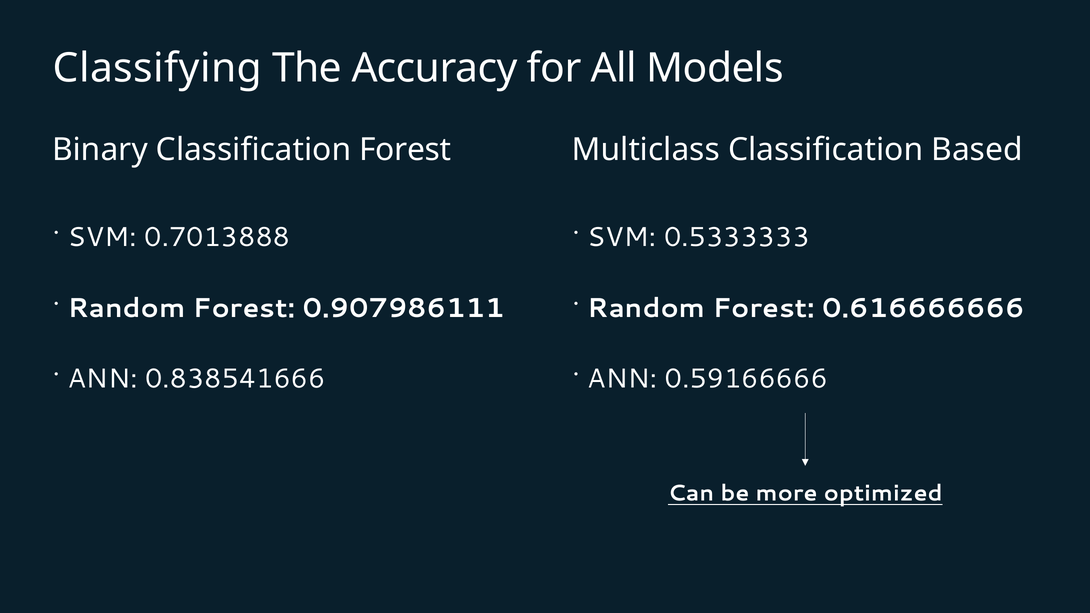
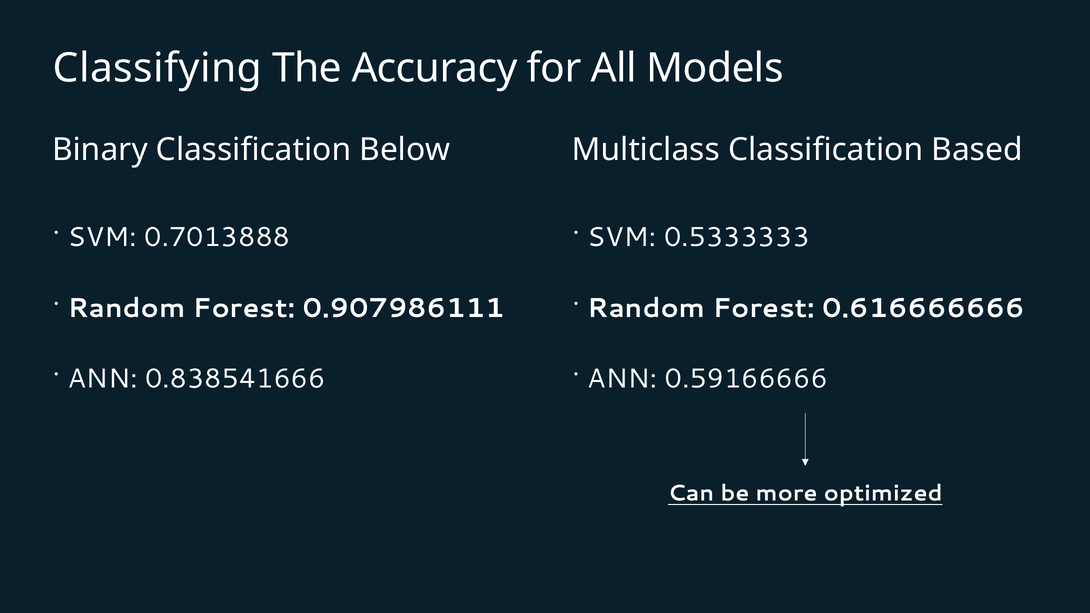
Classification Forest: Forest -> Below (405, 150)
